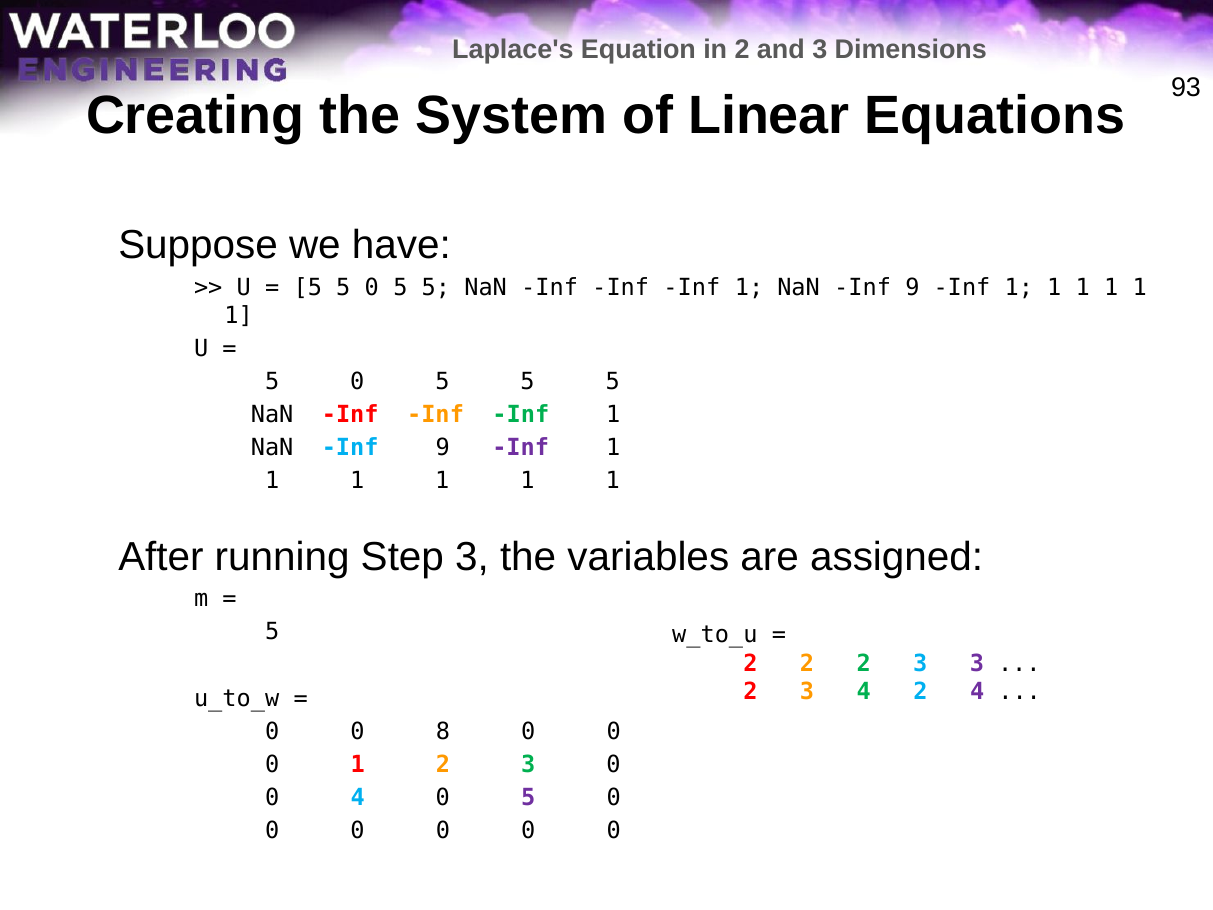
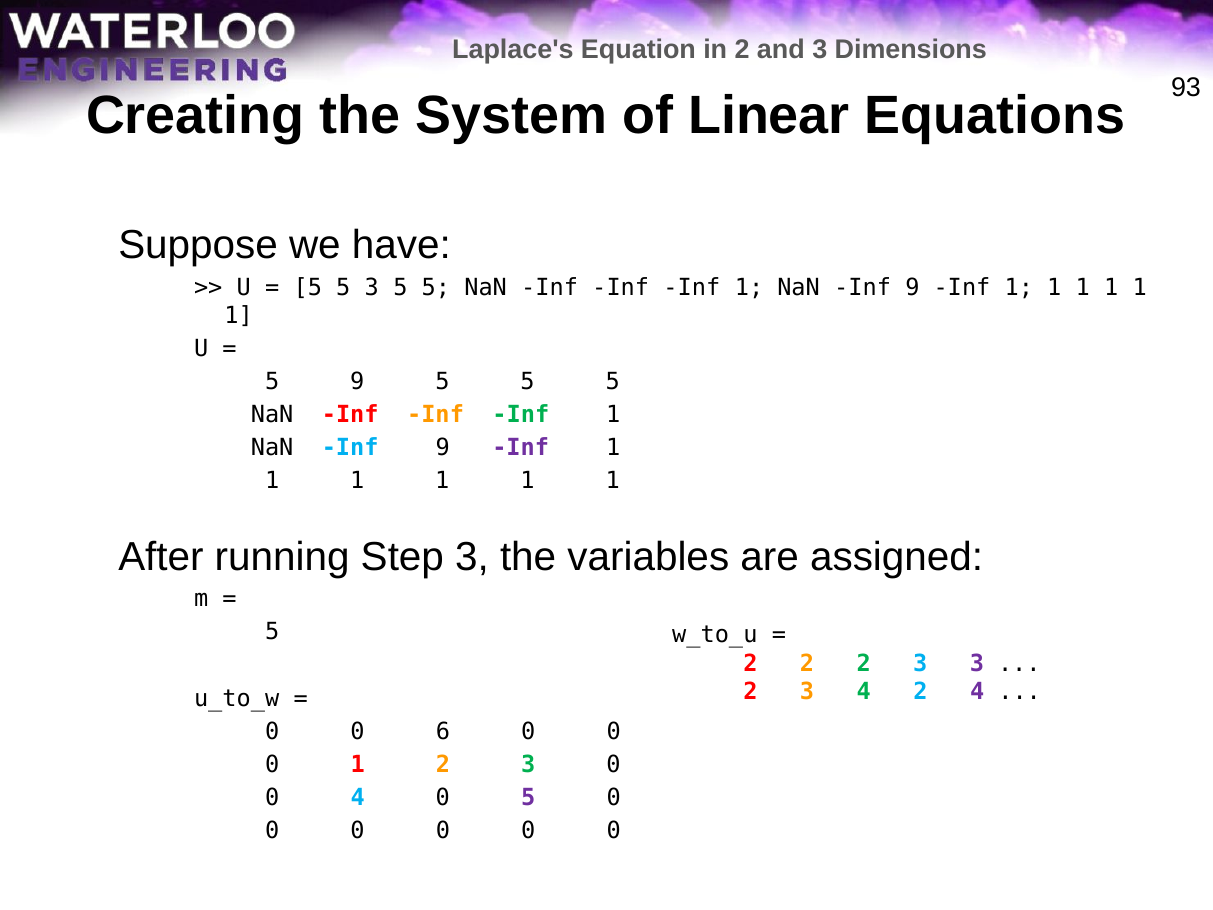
5 5 0: 0 -> 3 (372, 287)
0: 0 -> 9 (357, 382)
8: 8 -> 6 (443, 731)
